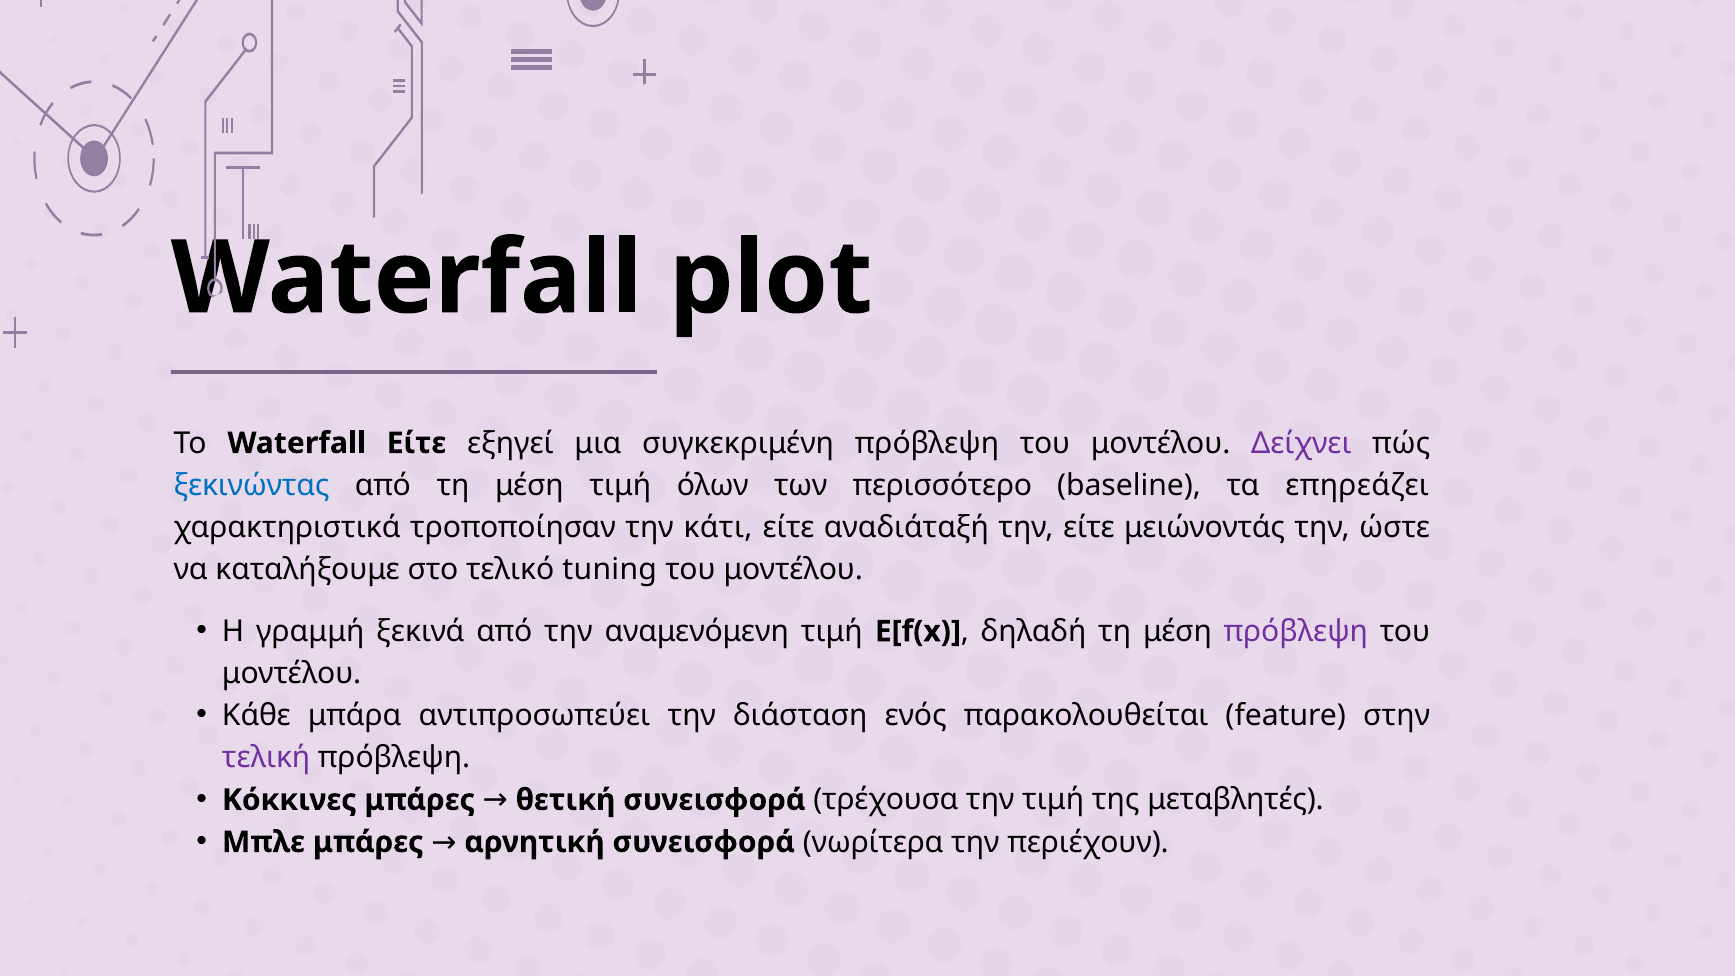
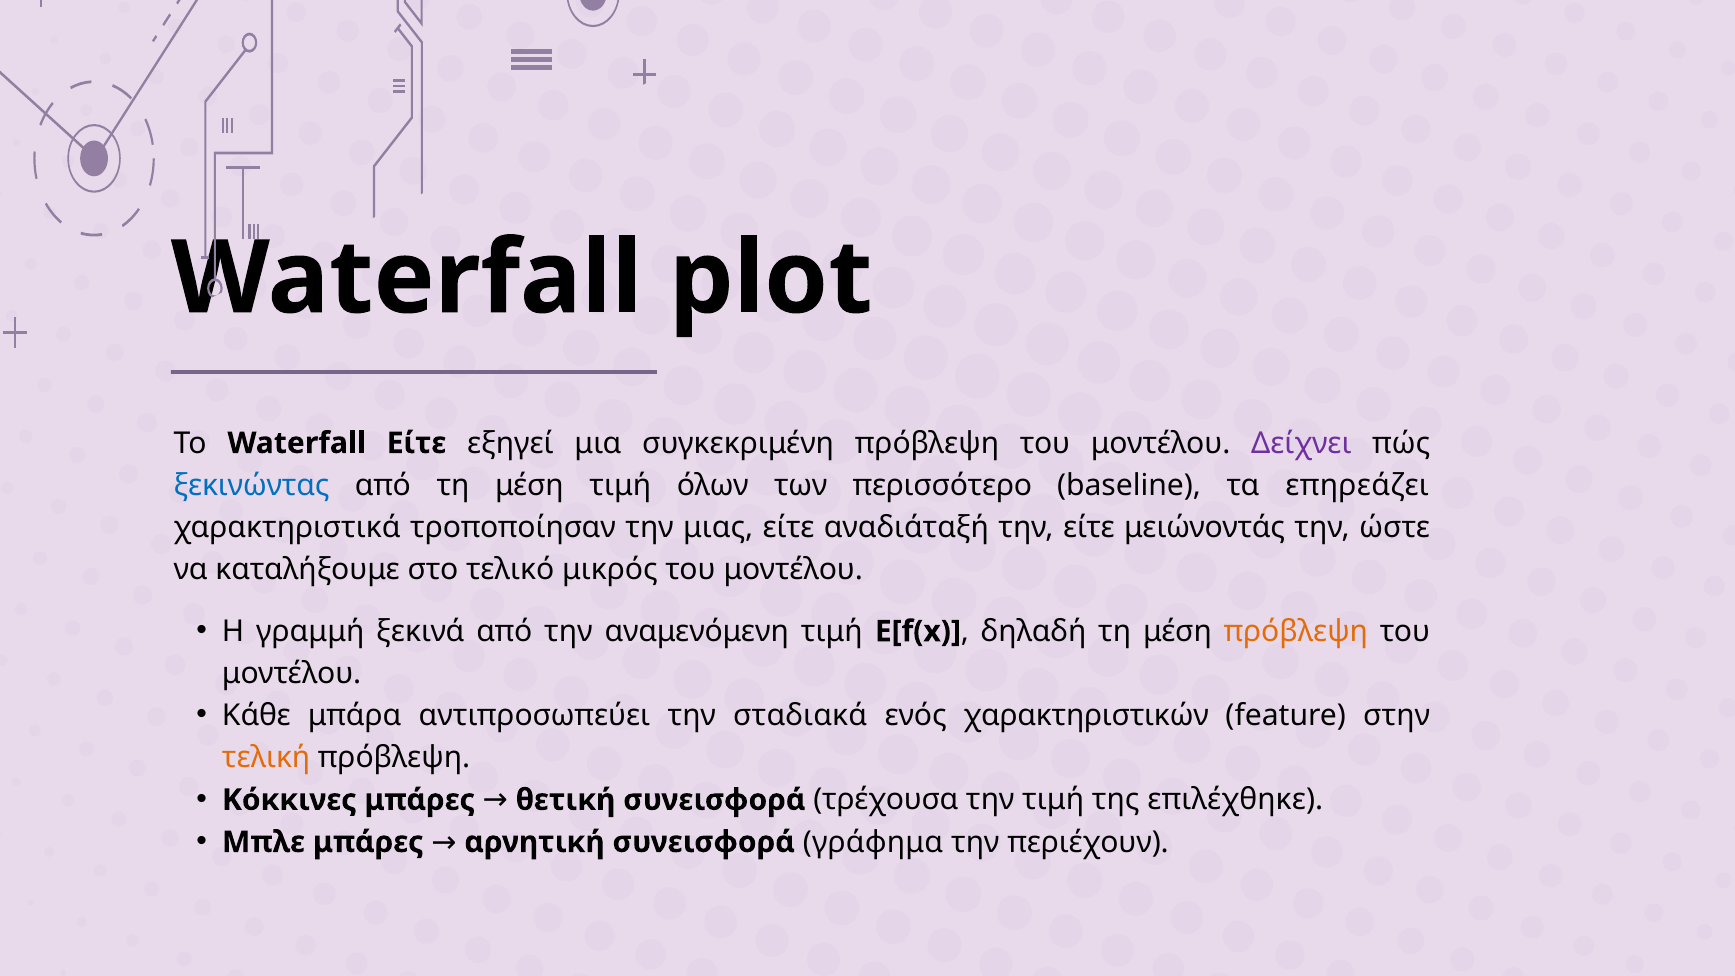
κάτι: κάτι -> μιας (718, 527)
tuning: tuning -> μικρός (610, 570)
πρόβλεψη colour: purple -> orange (1296, 631)
διάσταση: διάσταση -> σταδιακά (800, 716)
παρακολουθείται: παρακολουθείται -> χαρακτηριστικών (1086, 716)
τελική colour: purple -> orange (266, 758)
μεταβλητές: μεταβλητές -> επιλέχθηκε (1235, 800)
νωρίτερα: νωρίτερα -> γράφημα (873, 842)
